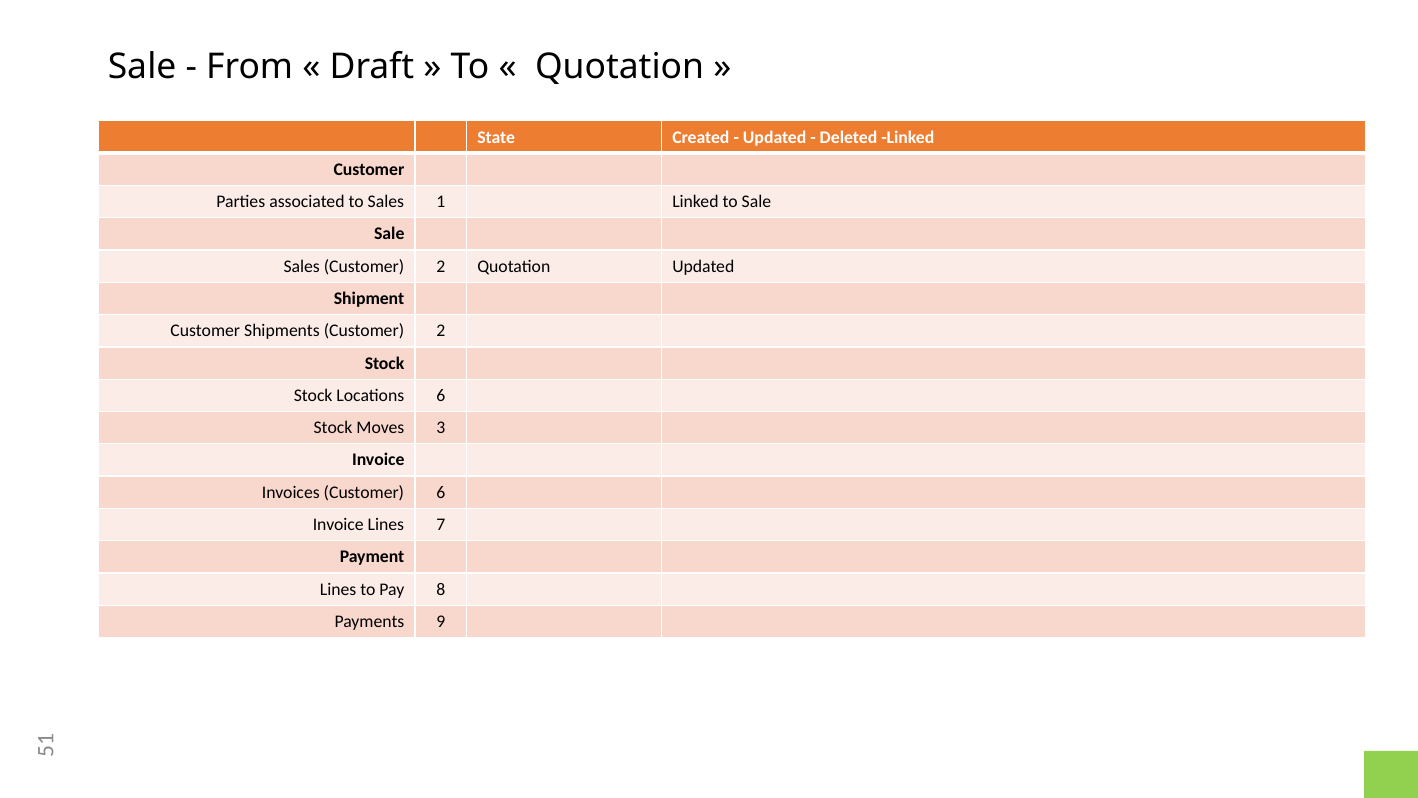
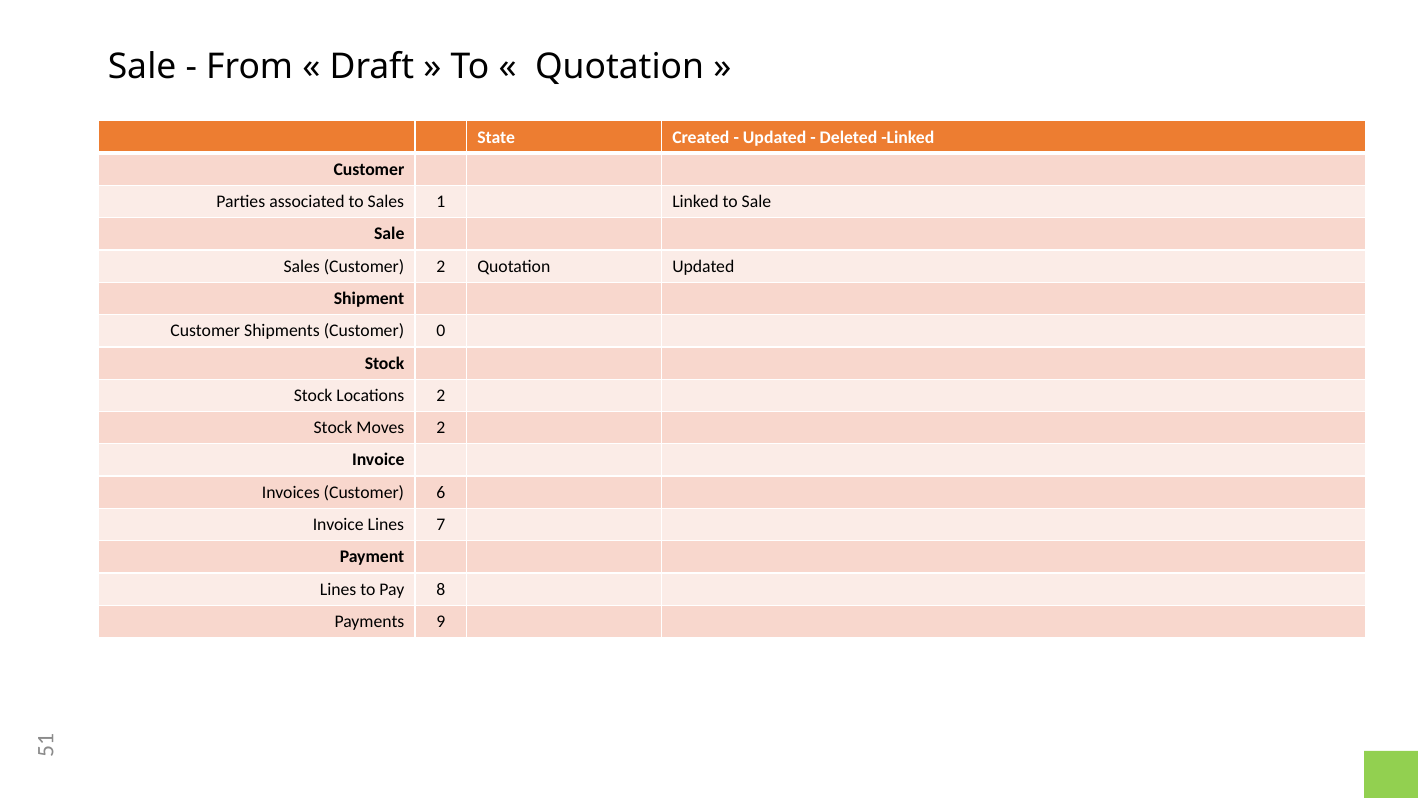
Shipments Customer 2: 2 -> 0 (441, 331)
Locations 6: 6 -> 2 (441, 395)
Moves 3: 3 -> 2 (441, 428)
